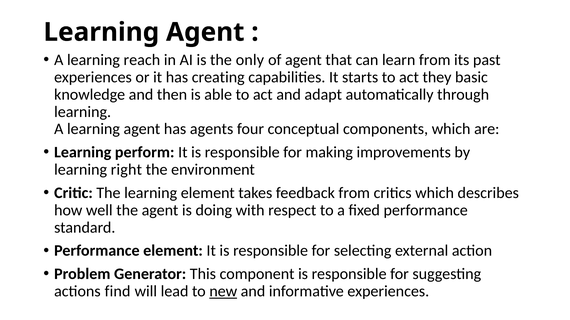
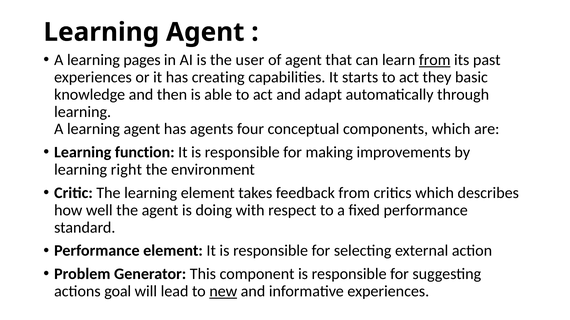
reach: reach -> pages (142, 60)
only: only -> user (250, 60)
from underline: none -> present (435, 60)
perform: perform -> function (145, 153)
find: find -> goal (118, 292)
